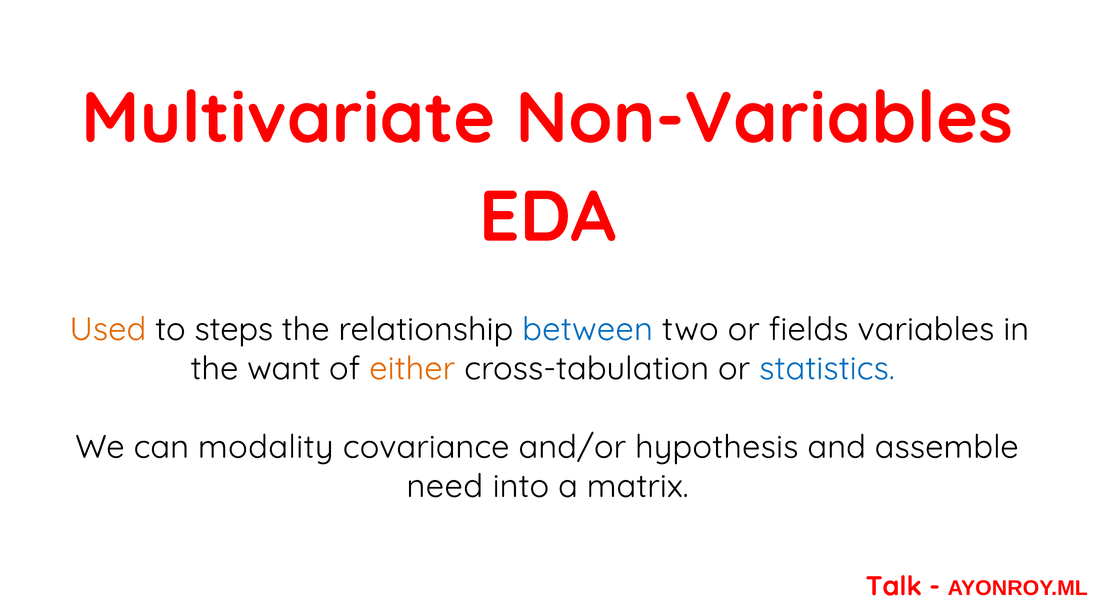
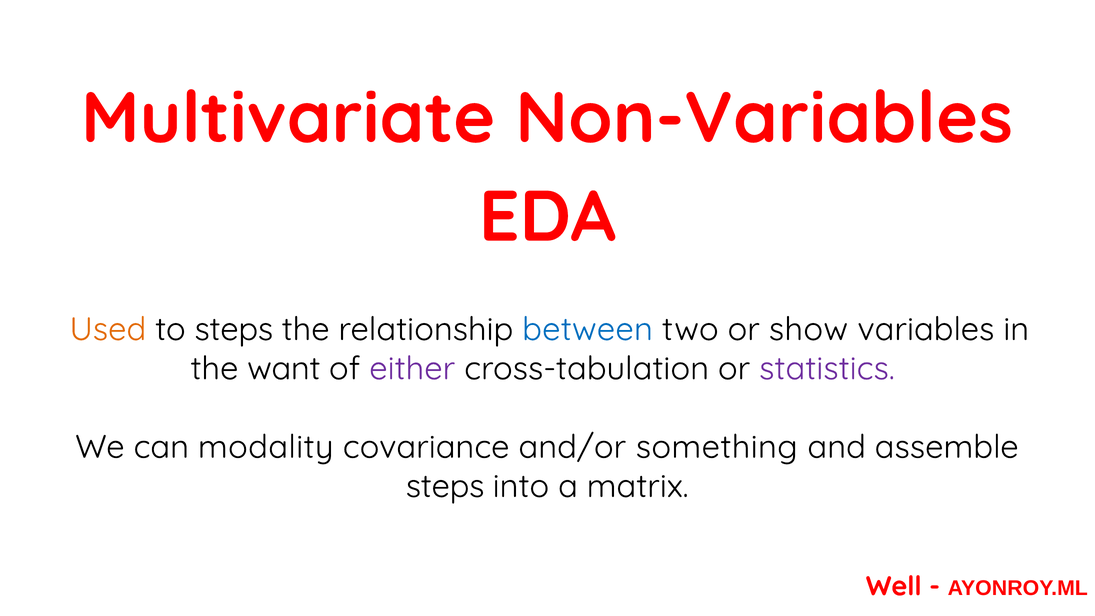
fields: fields -> show (808, 329)
either colour: orange -> purple (412, 369)
statistics colour: blue -> purple (827, 369)
hypothesis: hypothesis -> something (717, 447)
need: need -> steps (445, 486)
Talk: Talk -> Well (894, 586)
